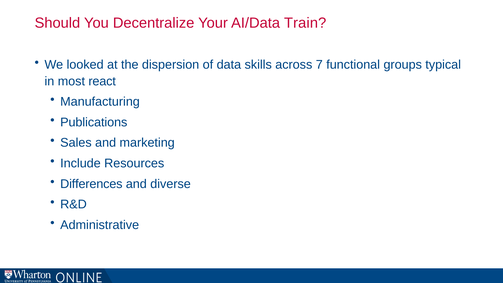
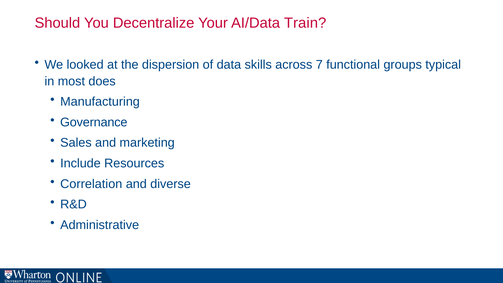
react: react -> does (102, 81)
Publications: Publications -> Governance (94, 122)
Differences: Differences -> Correlation (91, 184)
